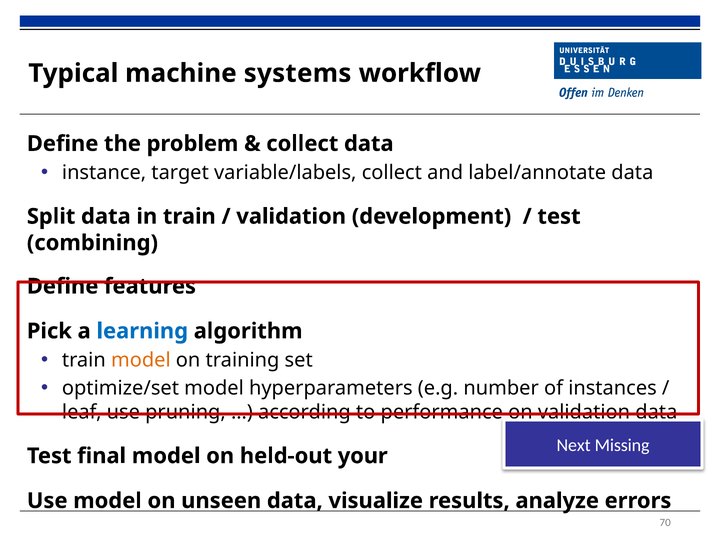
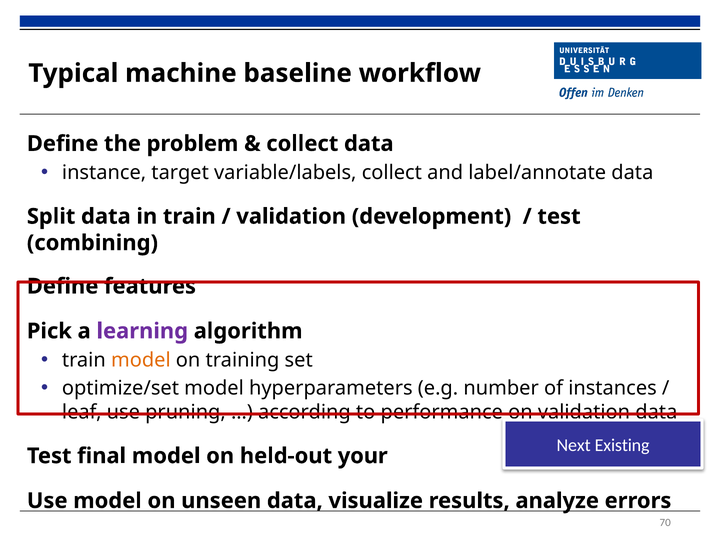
systems: systems -> baseline (298, 73)
learning colour: blue -> purple (142, 331)
Missing: Missing -> Existing (622, 445)
